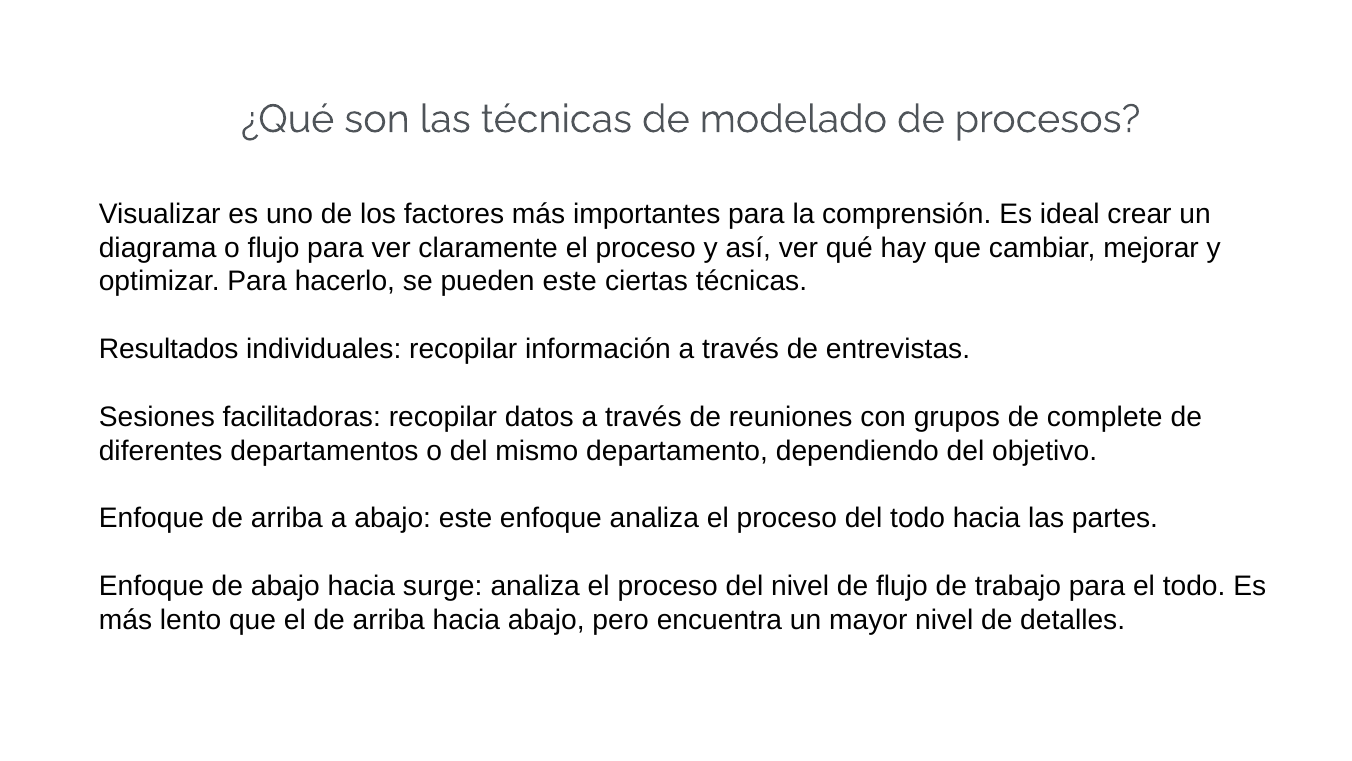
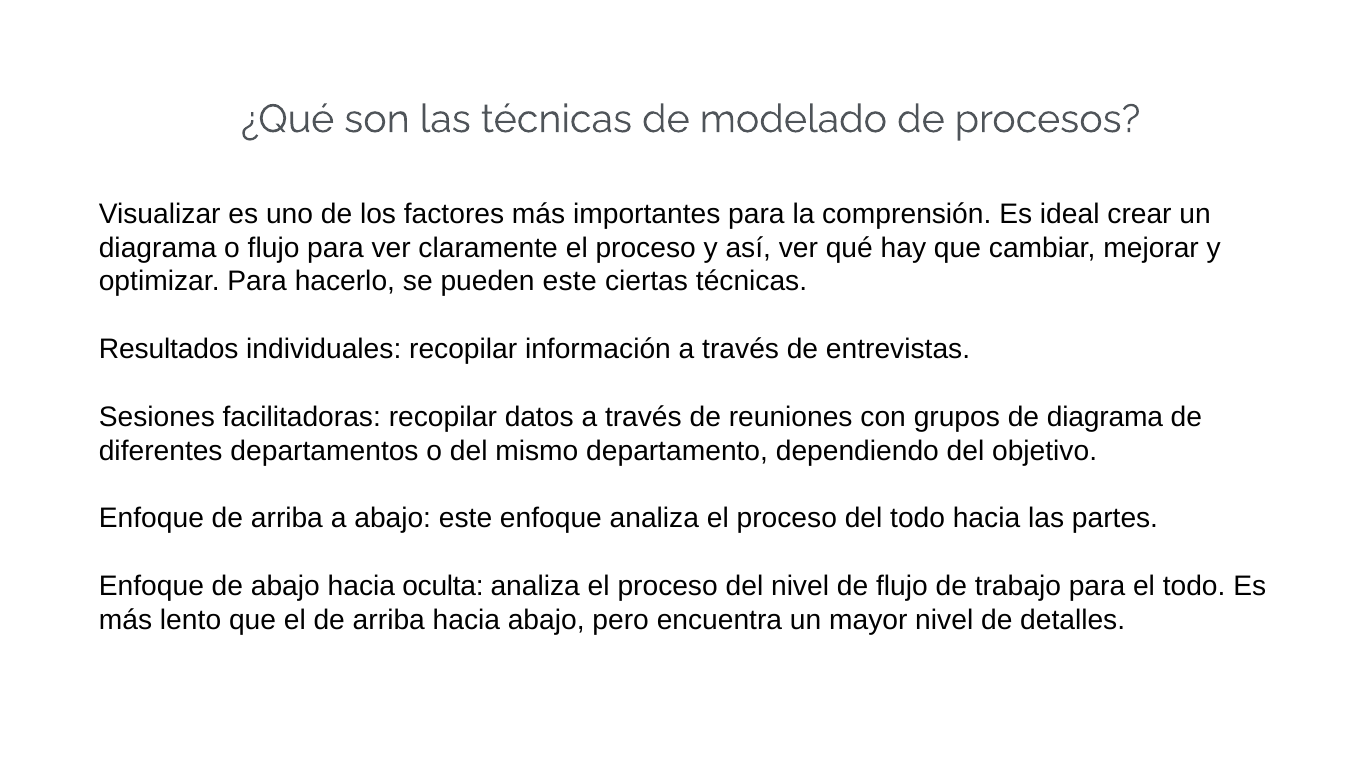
de complete: complete -> diagrama (1105, 417)
surge: surge -> oculta (443, 586)
